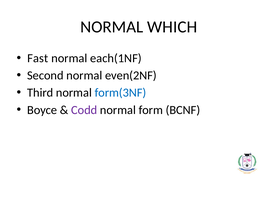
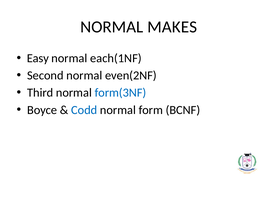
WHICH: WHICH -> MAKES (172, 27)
Fast: Fast -> Easy (38, 58)
Codd colour: purple -> blue (84, 110)
